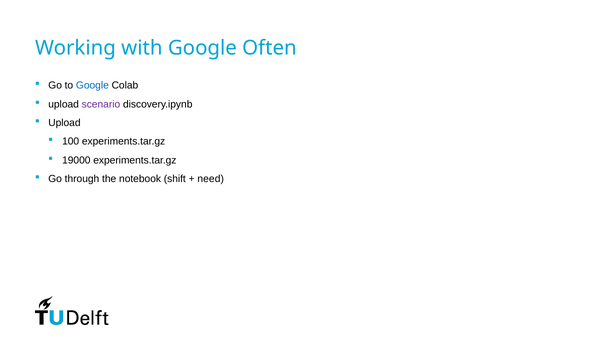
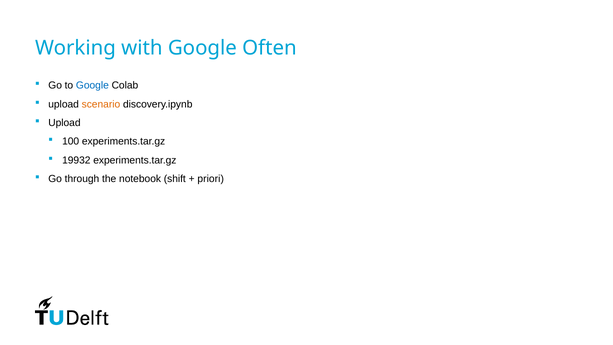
scenario colour: purple -> orange (101, 104)
19000: 19000 -> 19932 (76, 160)
need: need -> priori (211, 179)
